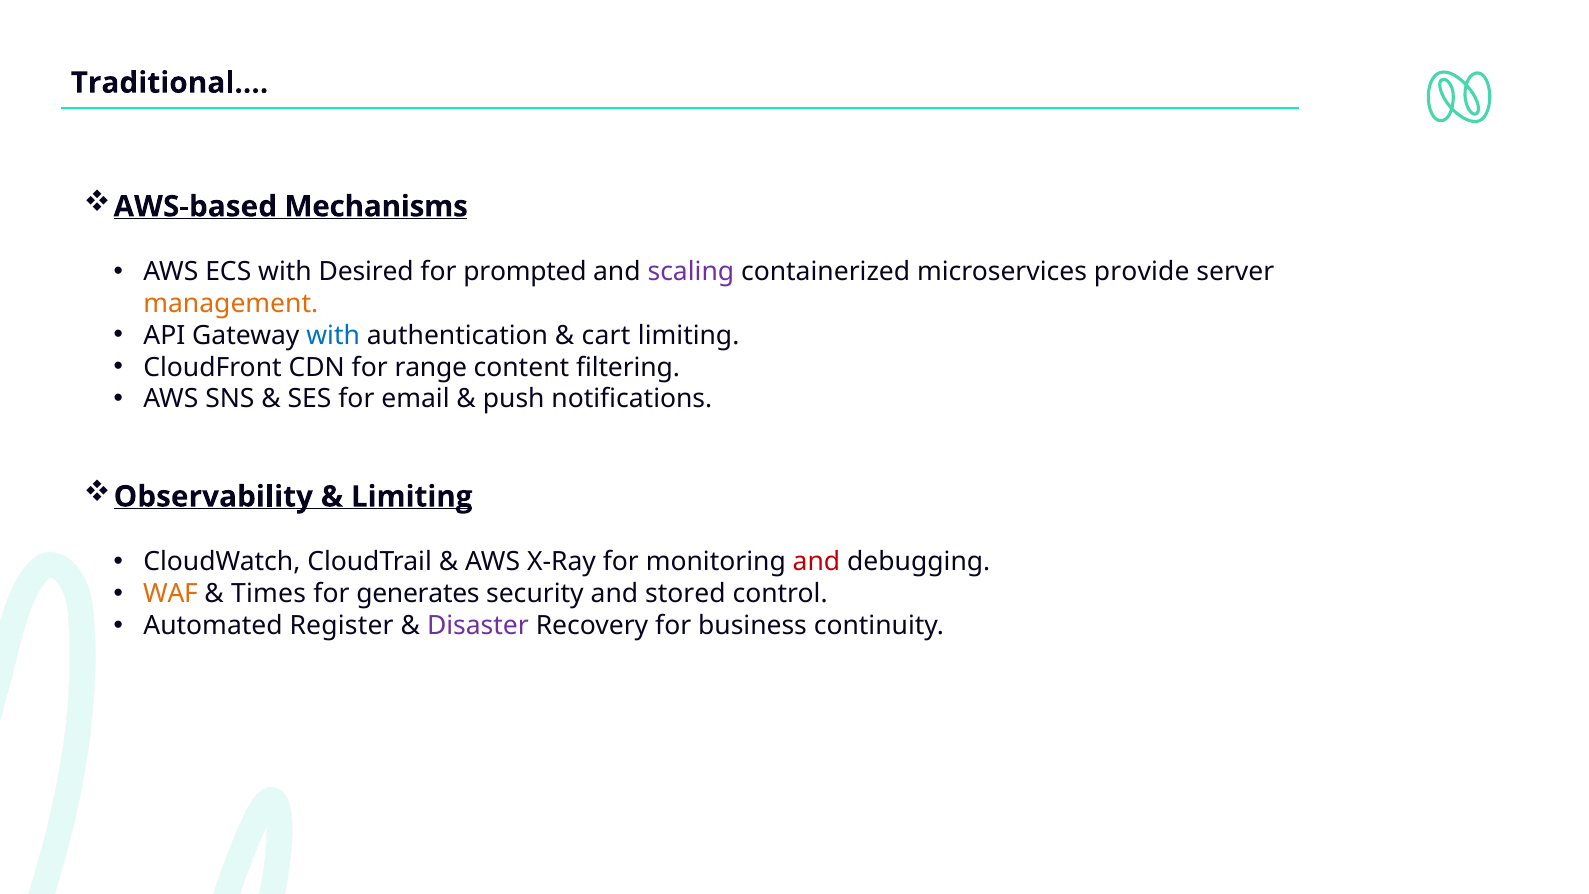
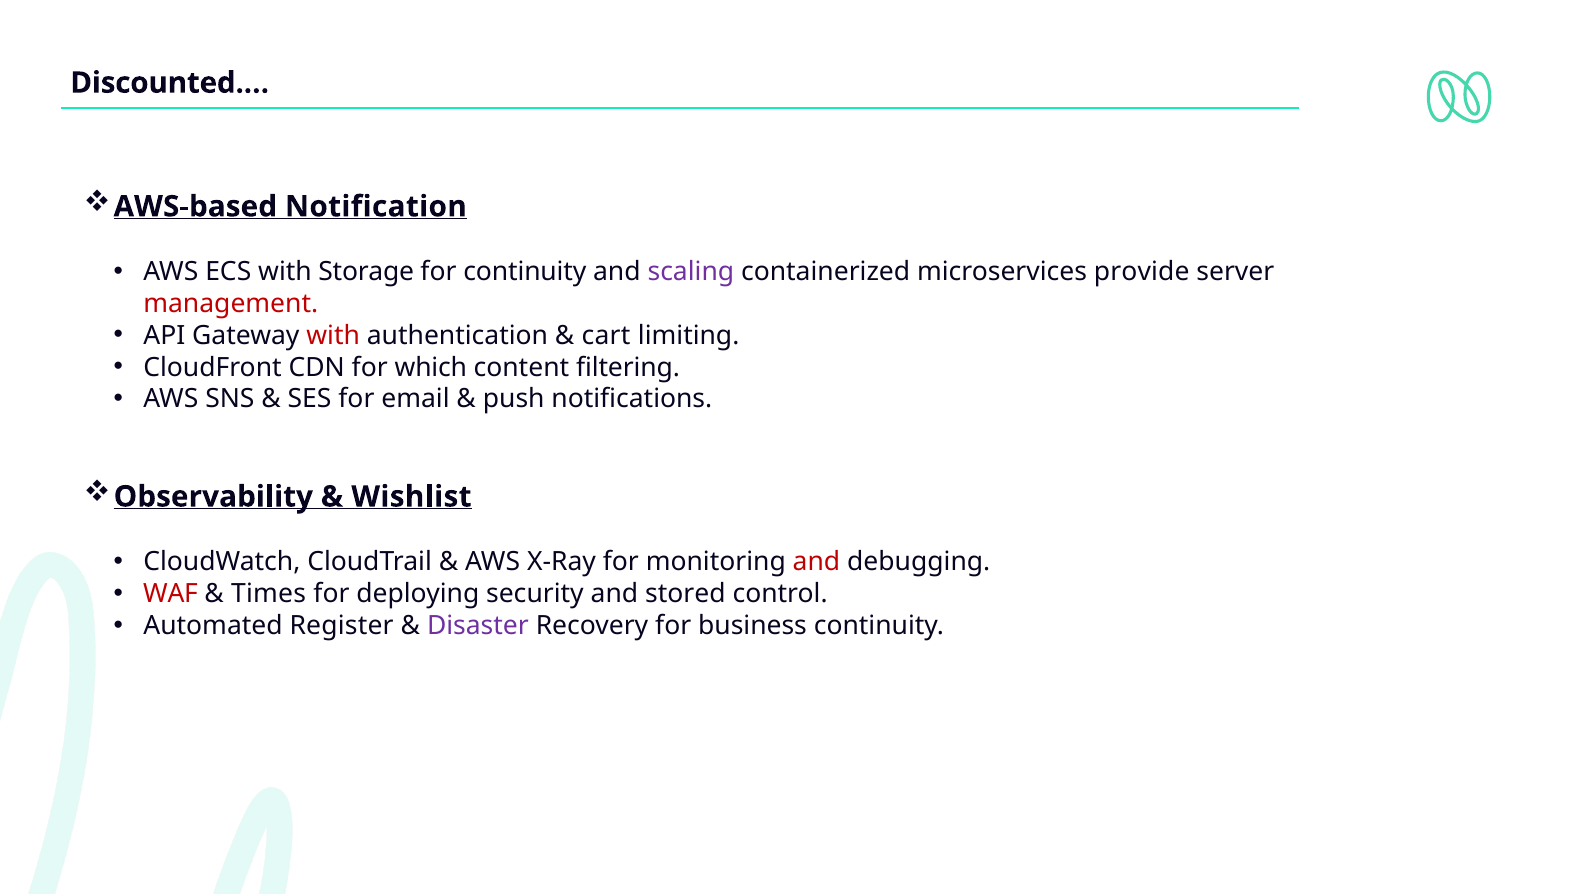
Traditional.…: Traditional.… -> Discounted.… (170, 83)
Mechanisms: Mechanisms -> Notification (376, 207)
Desired: Desired -> Storage (366, 272)
for prompted: prompted -> continuity (525, 272)
management colour: orange -> red (231, 304)
with colour: blue -> red (333, 335)
range: range -> which (431, 367)
Limiting: Limiting -> Wishlist (411, 497)
WAF colour: orange -> red (171, 594)
generates: generates -> deploying (418, 594)
